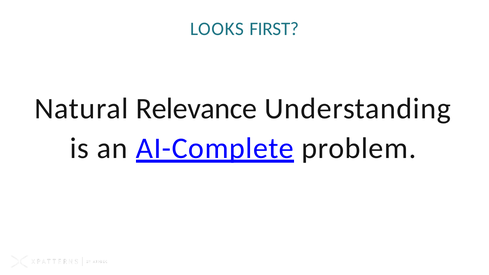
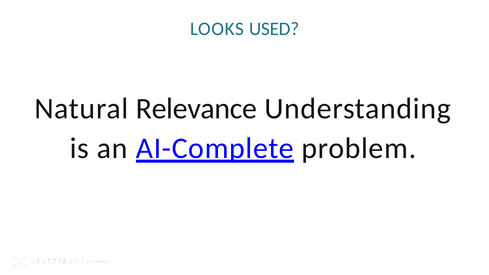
FIRST: FIRST -> USED (274, 29)
